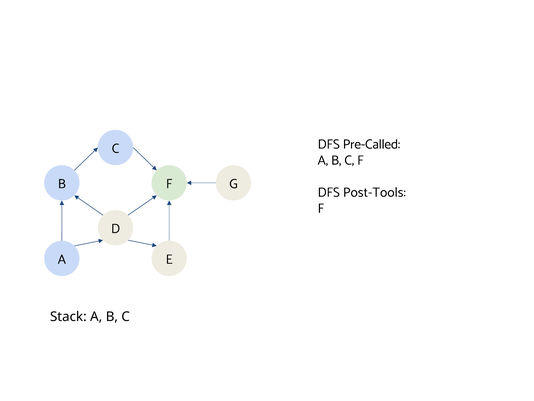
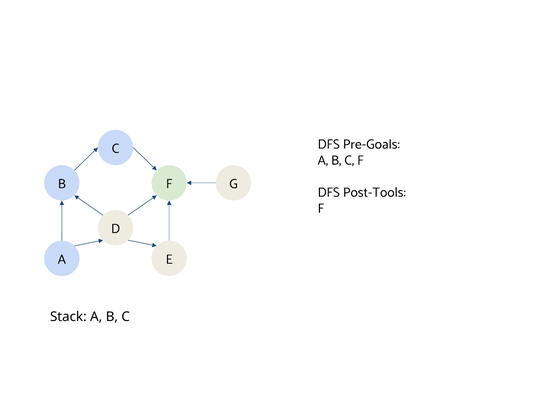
Pre-Called: Pre-Called -> Pre-Goals (371, 144)
